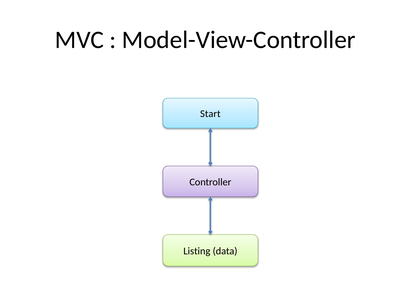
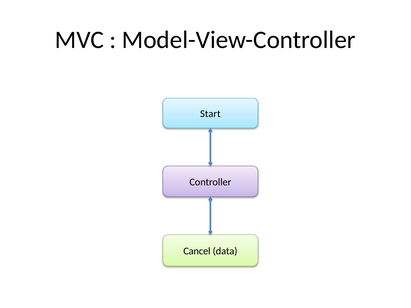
Listing: Listing -> Cancel (197, 251)
